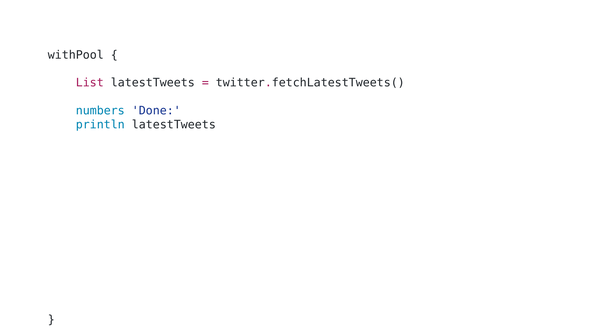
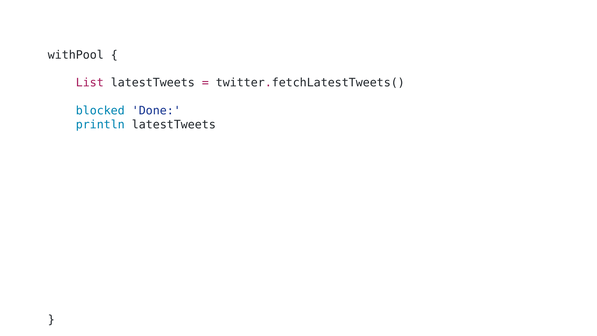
numbers: numbers -> blocked (100, 111)
